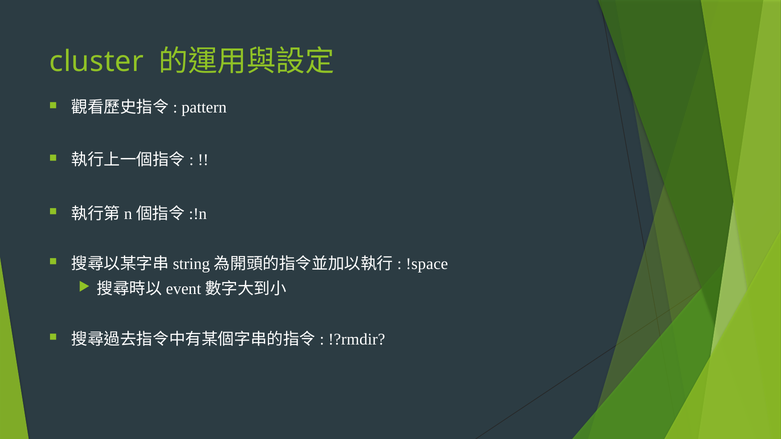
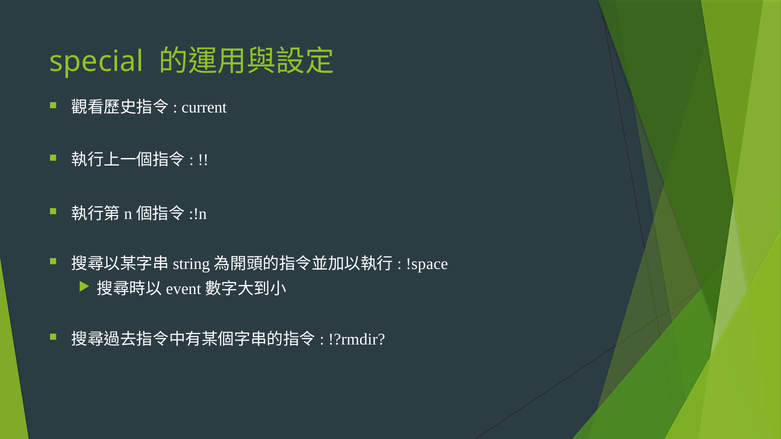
cluster: cluster -> special (97, 62)
pattern: pattern -> current (204, 107)
